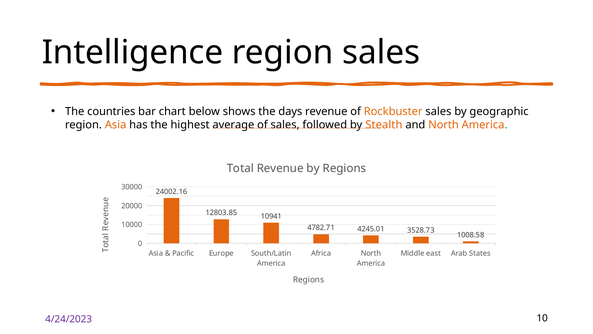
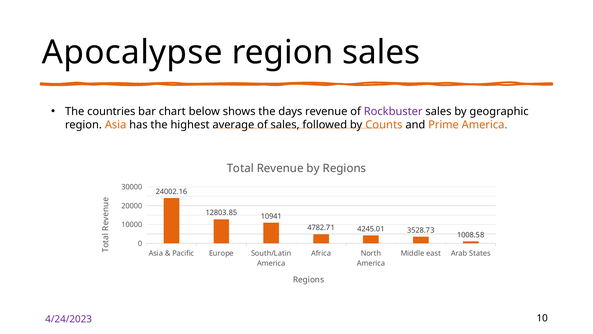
Intelligence: Intelligence -> Apocalypse (132, 52)
Rockbuster colour: orange -> purple (393, 111)
Stealth: Stealth -> Counts (384, 125)
and North: North -> Prime (444, 125)
